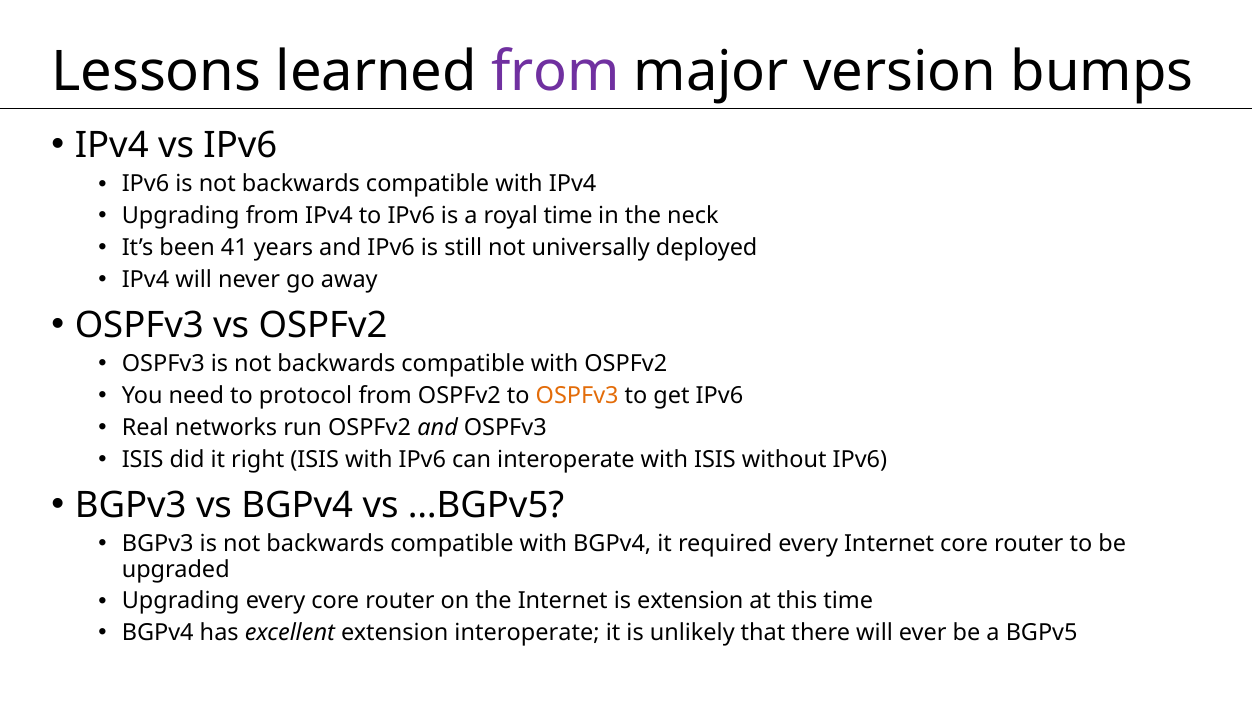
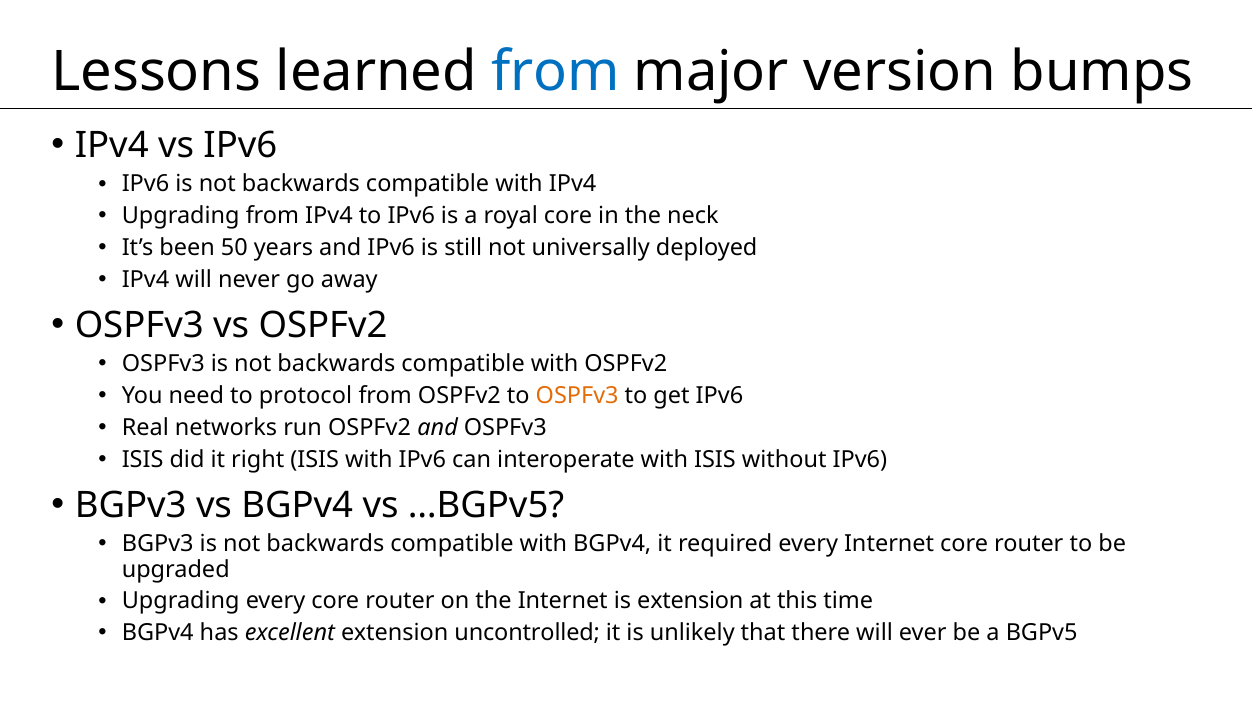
from colour: purple -> blue (556, 72)
royal time: time -> core (568, 216)
41: 41 -> 50 (234, 248)
extension interoperate: interoperate -> uncontrolled (527, 633)
